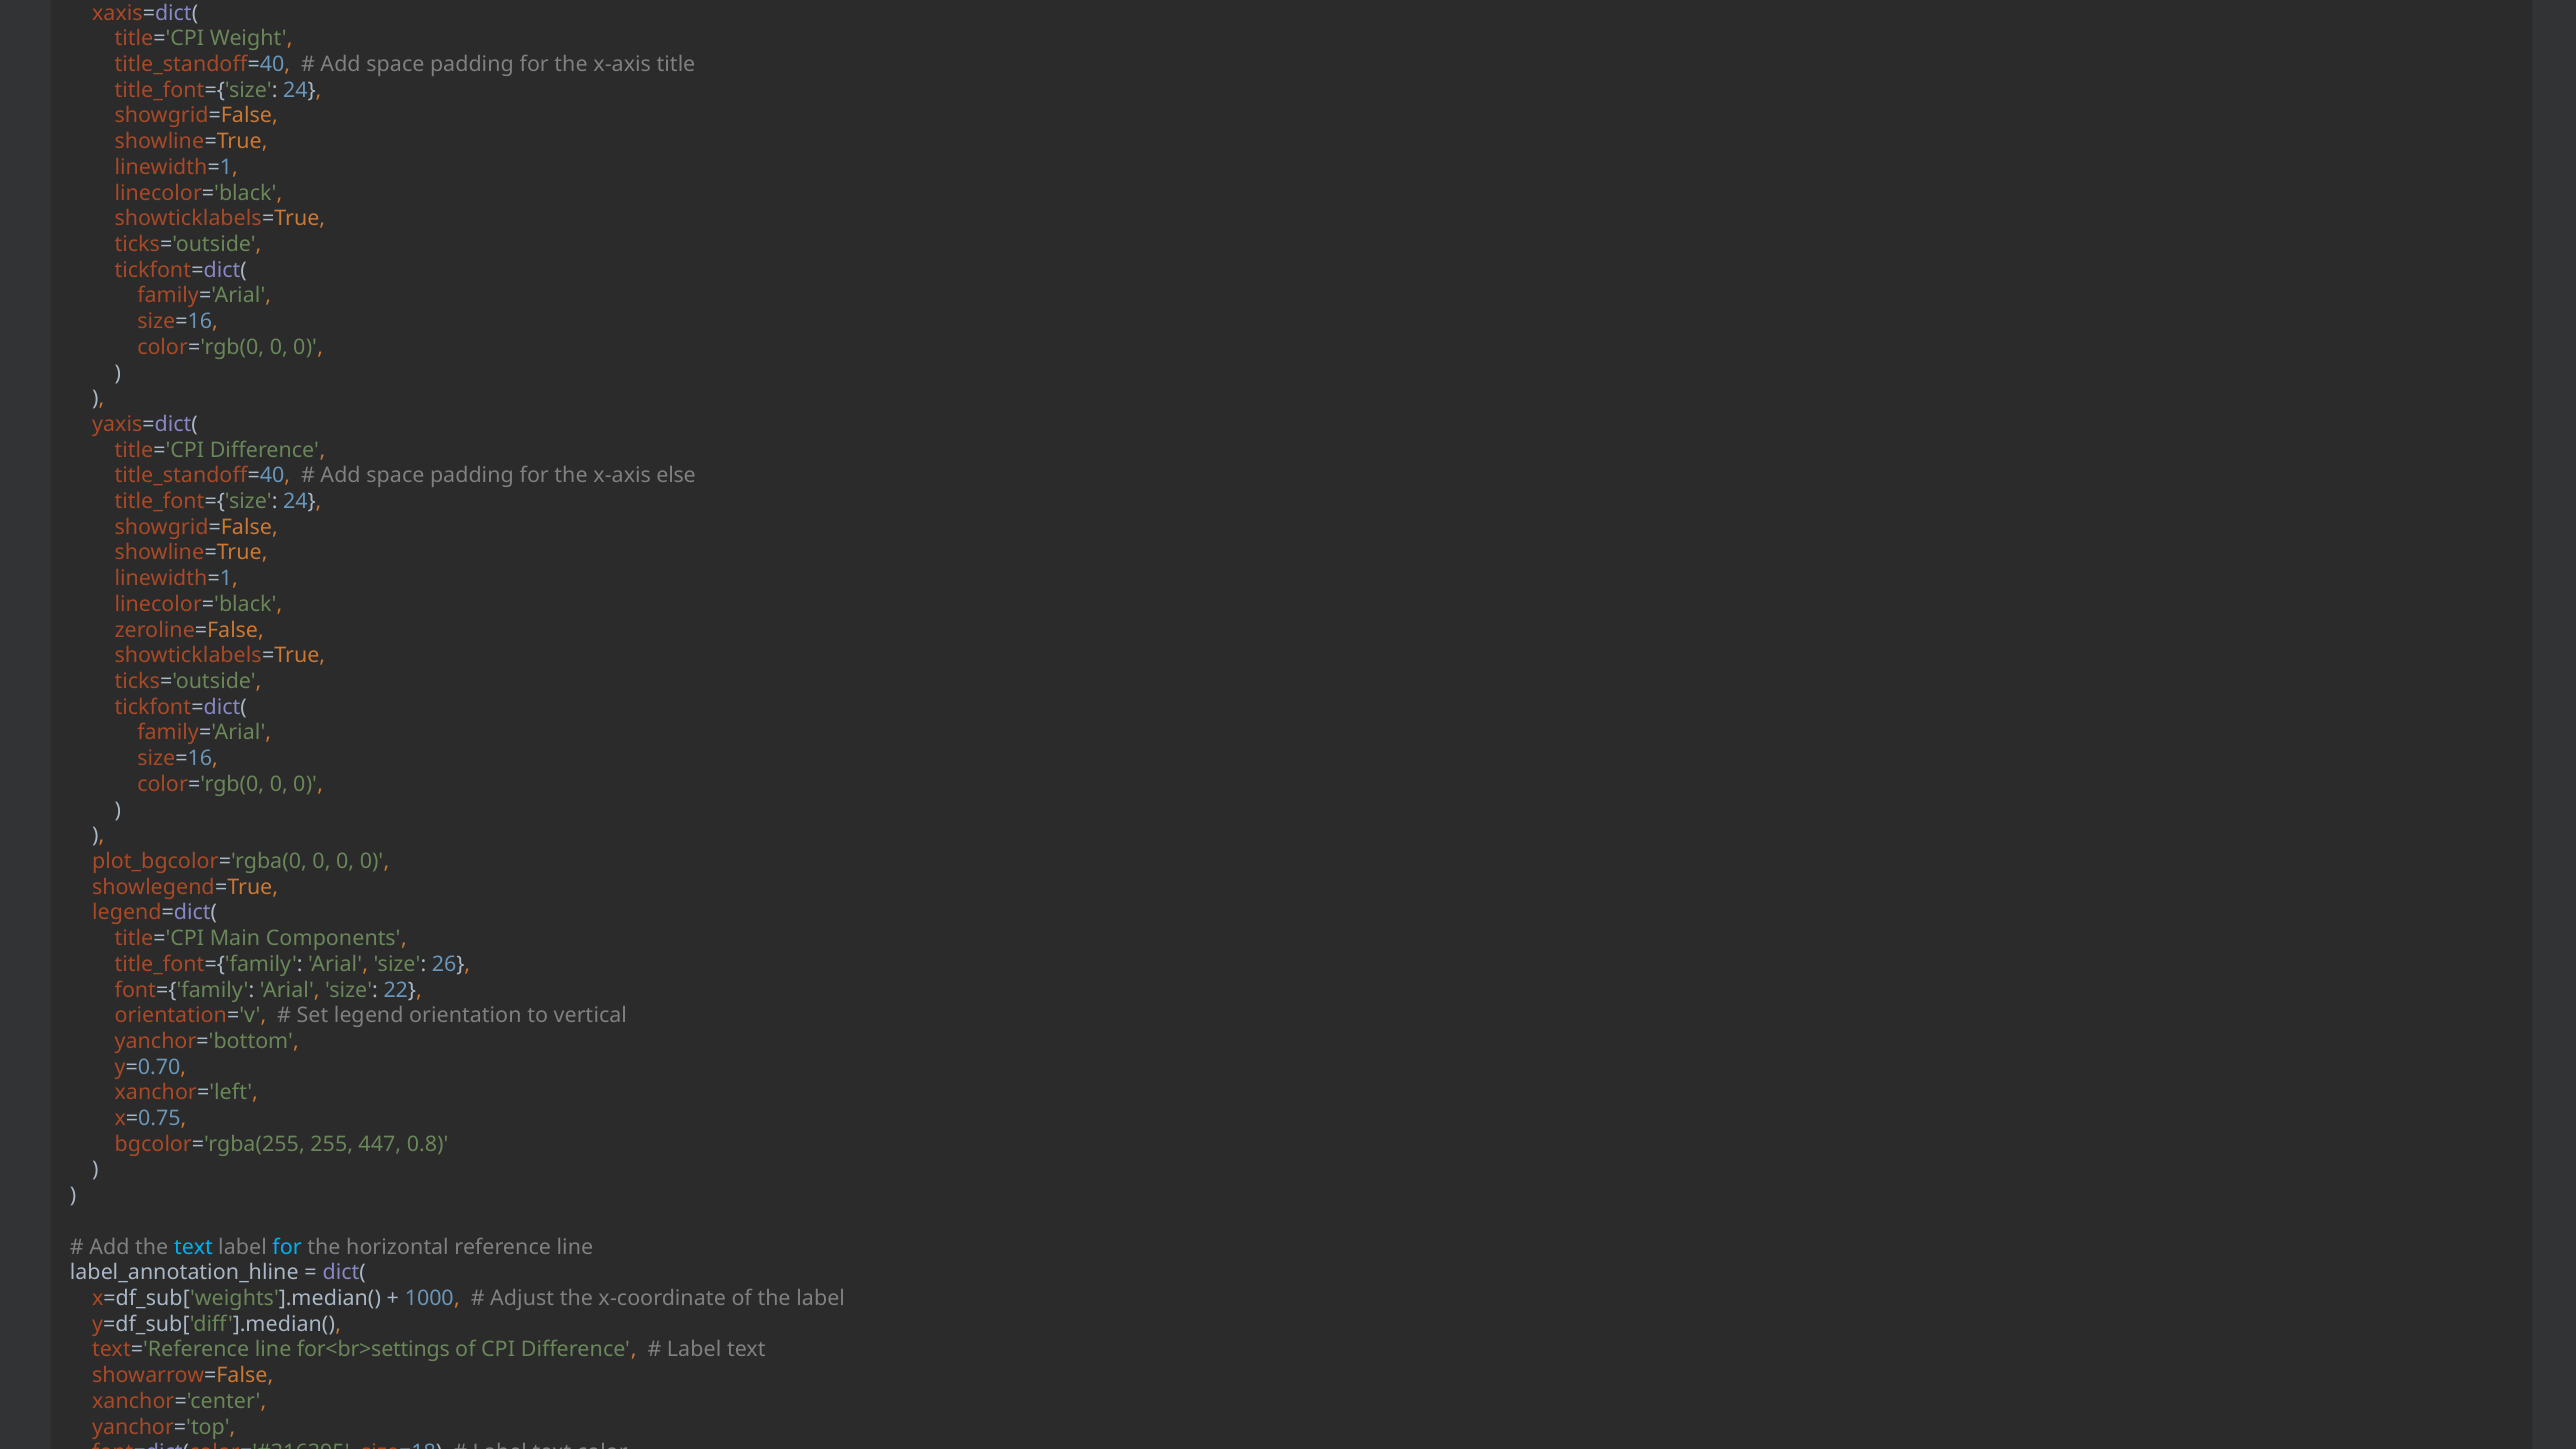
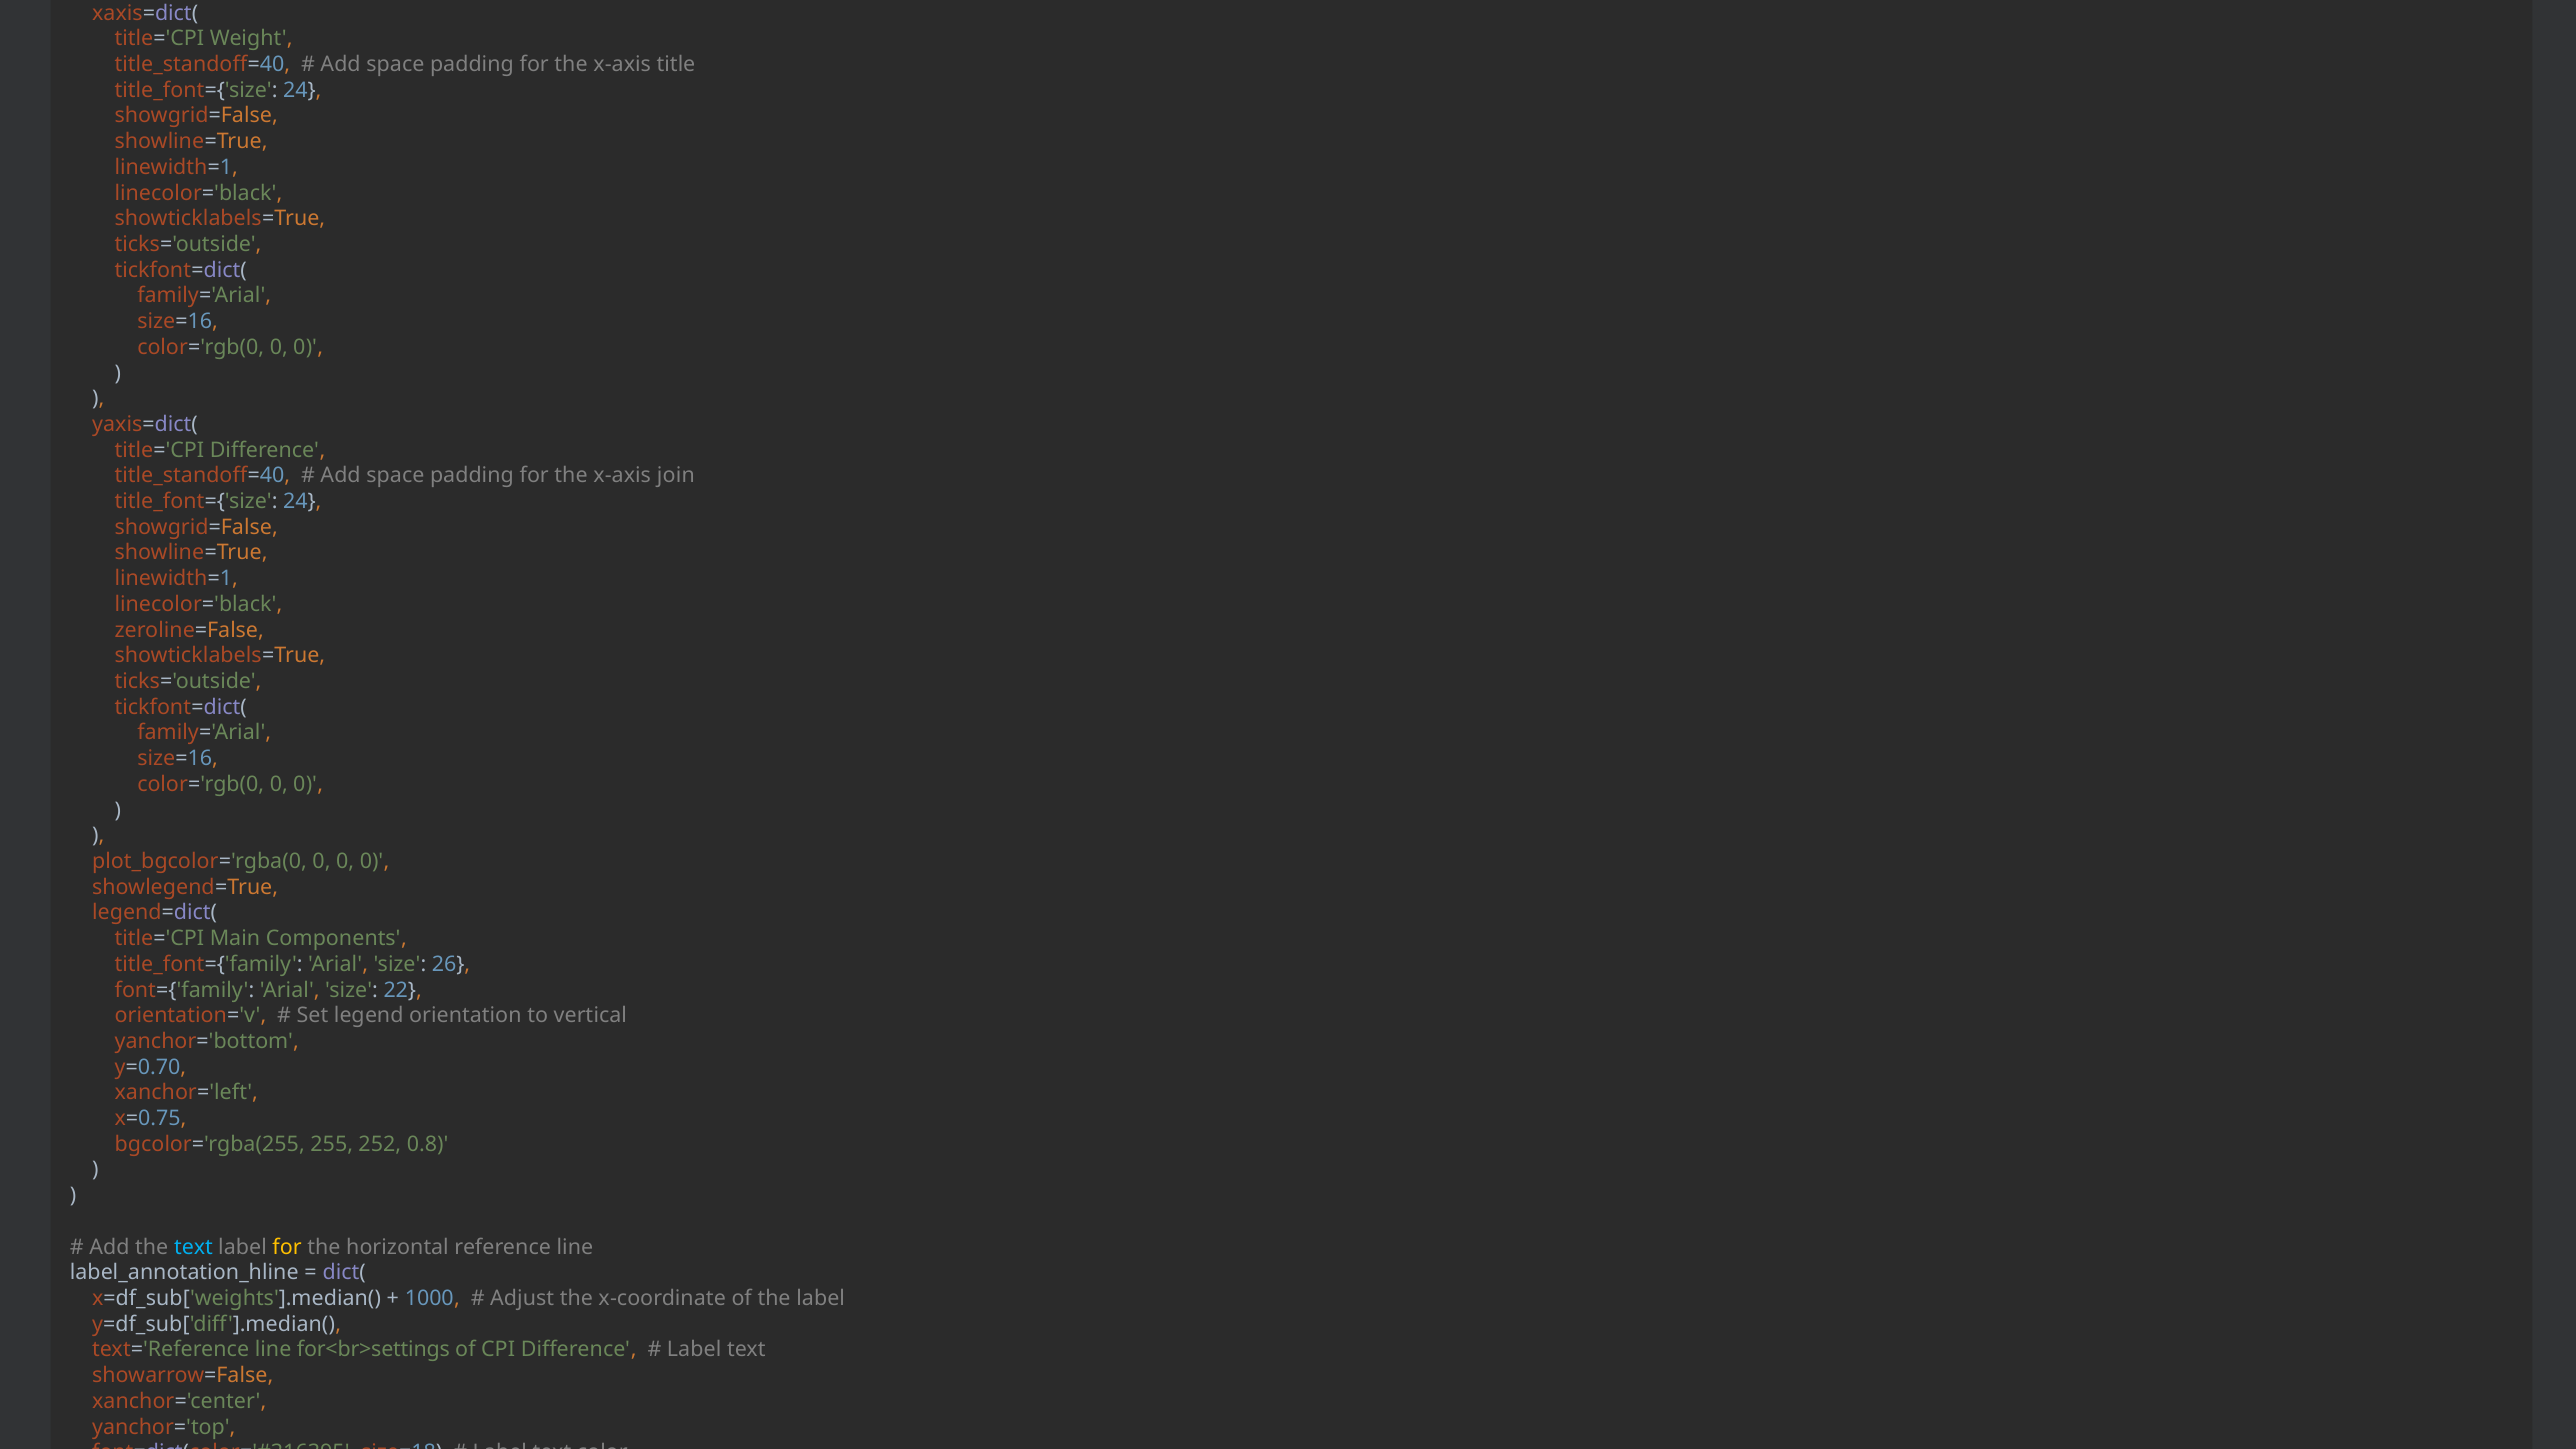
x-axis else: else -> join (676, 476)
447: 447 -> 252 (380, 1144)
for colour: light blue -> yellow (287, 1247)
